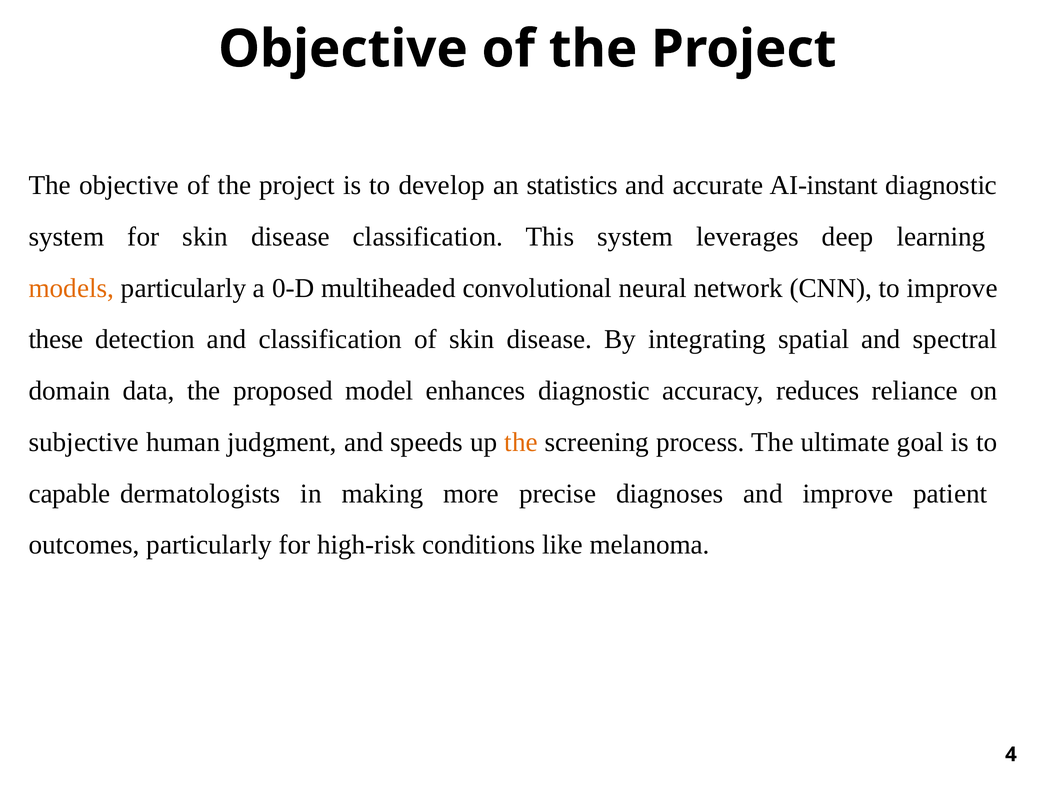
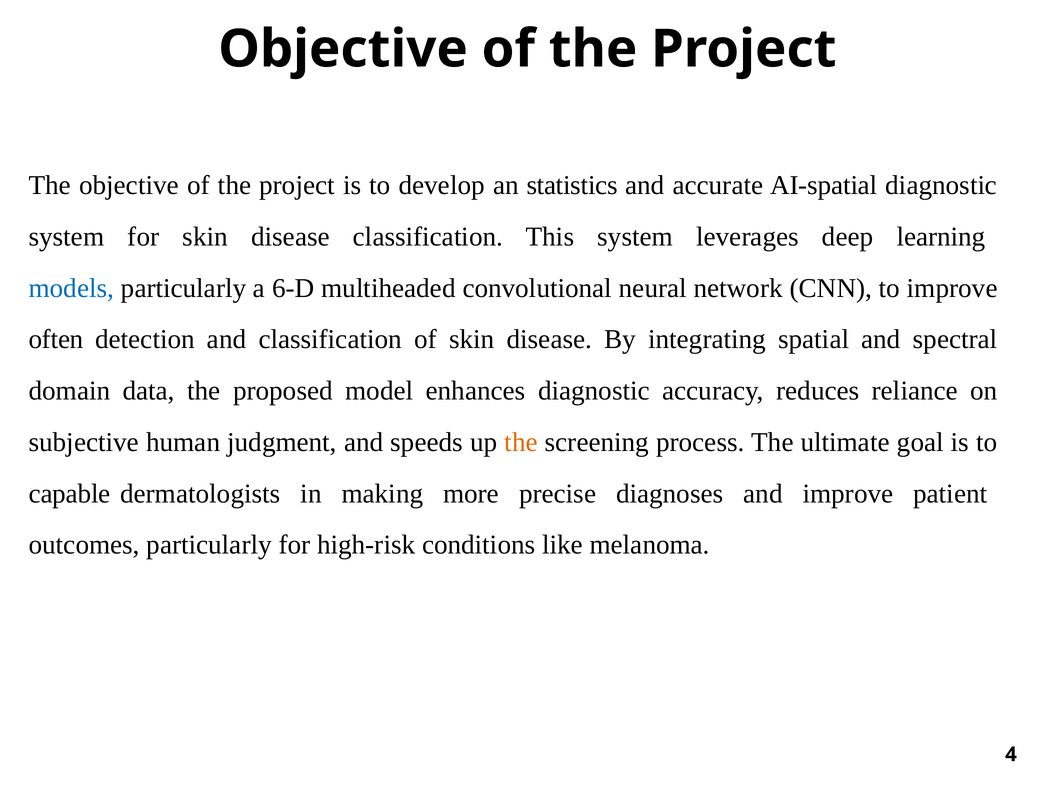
AI-instant: AI-instant -> AI-spatial (824, 185)
models colour: orange -> blue (71, 288)
0-D: 0-D -> 6-D (293, 288)
these: these -> often (56, 340)
